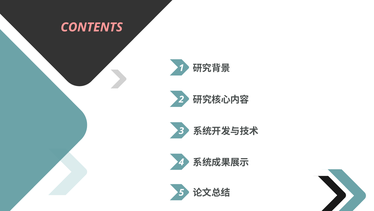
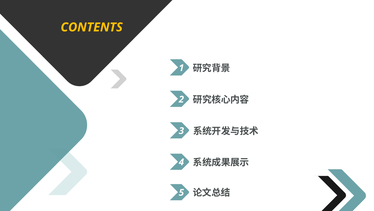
CONTENTS colour: pink -> yellow (92, 27)
